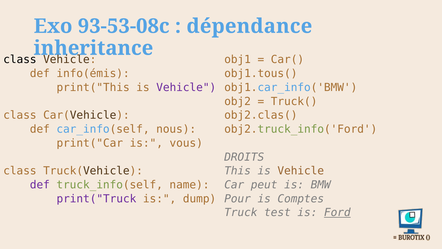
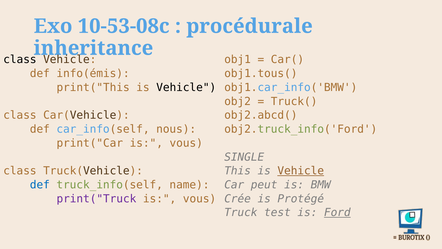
93-53-08c: 93-53-08c -> 10-53-08c (124, 26)
dépendance: dépendance -> procédurale (249, 26)
Vehicle colour: purple -> black (186, 87)
obj2.clas(: obj2.clas( -> obj2.abcd( (261, 115)
DROITS: DROITS -> SINGLE (244, 157)
Vehicle underline: none -> present (301, 171)
def colour: purple -> blue (40, 185)
dump: dump -> vous (200, 198)
Pour: Pour -> Crée (238, 198)
Comptes: Comptes -> Protégé (301, 198)
